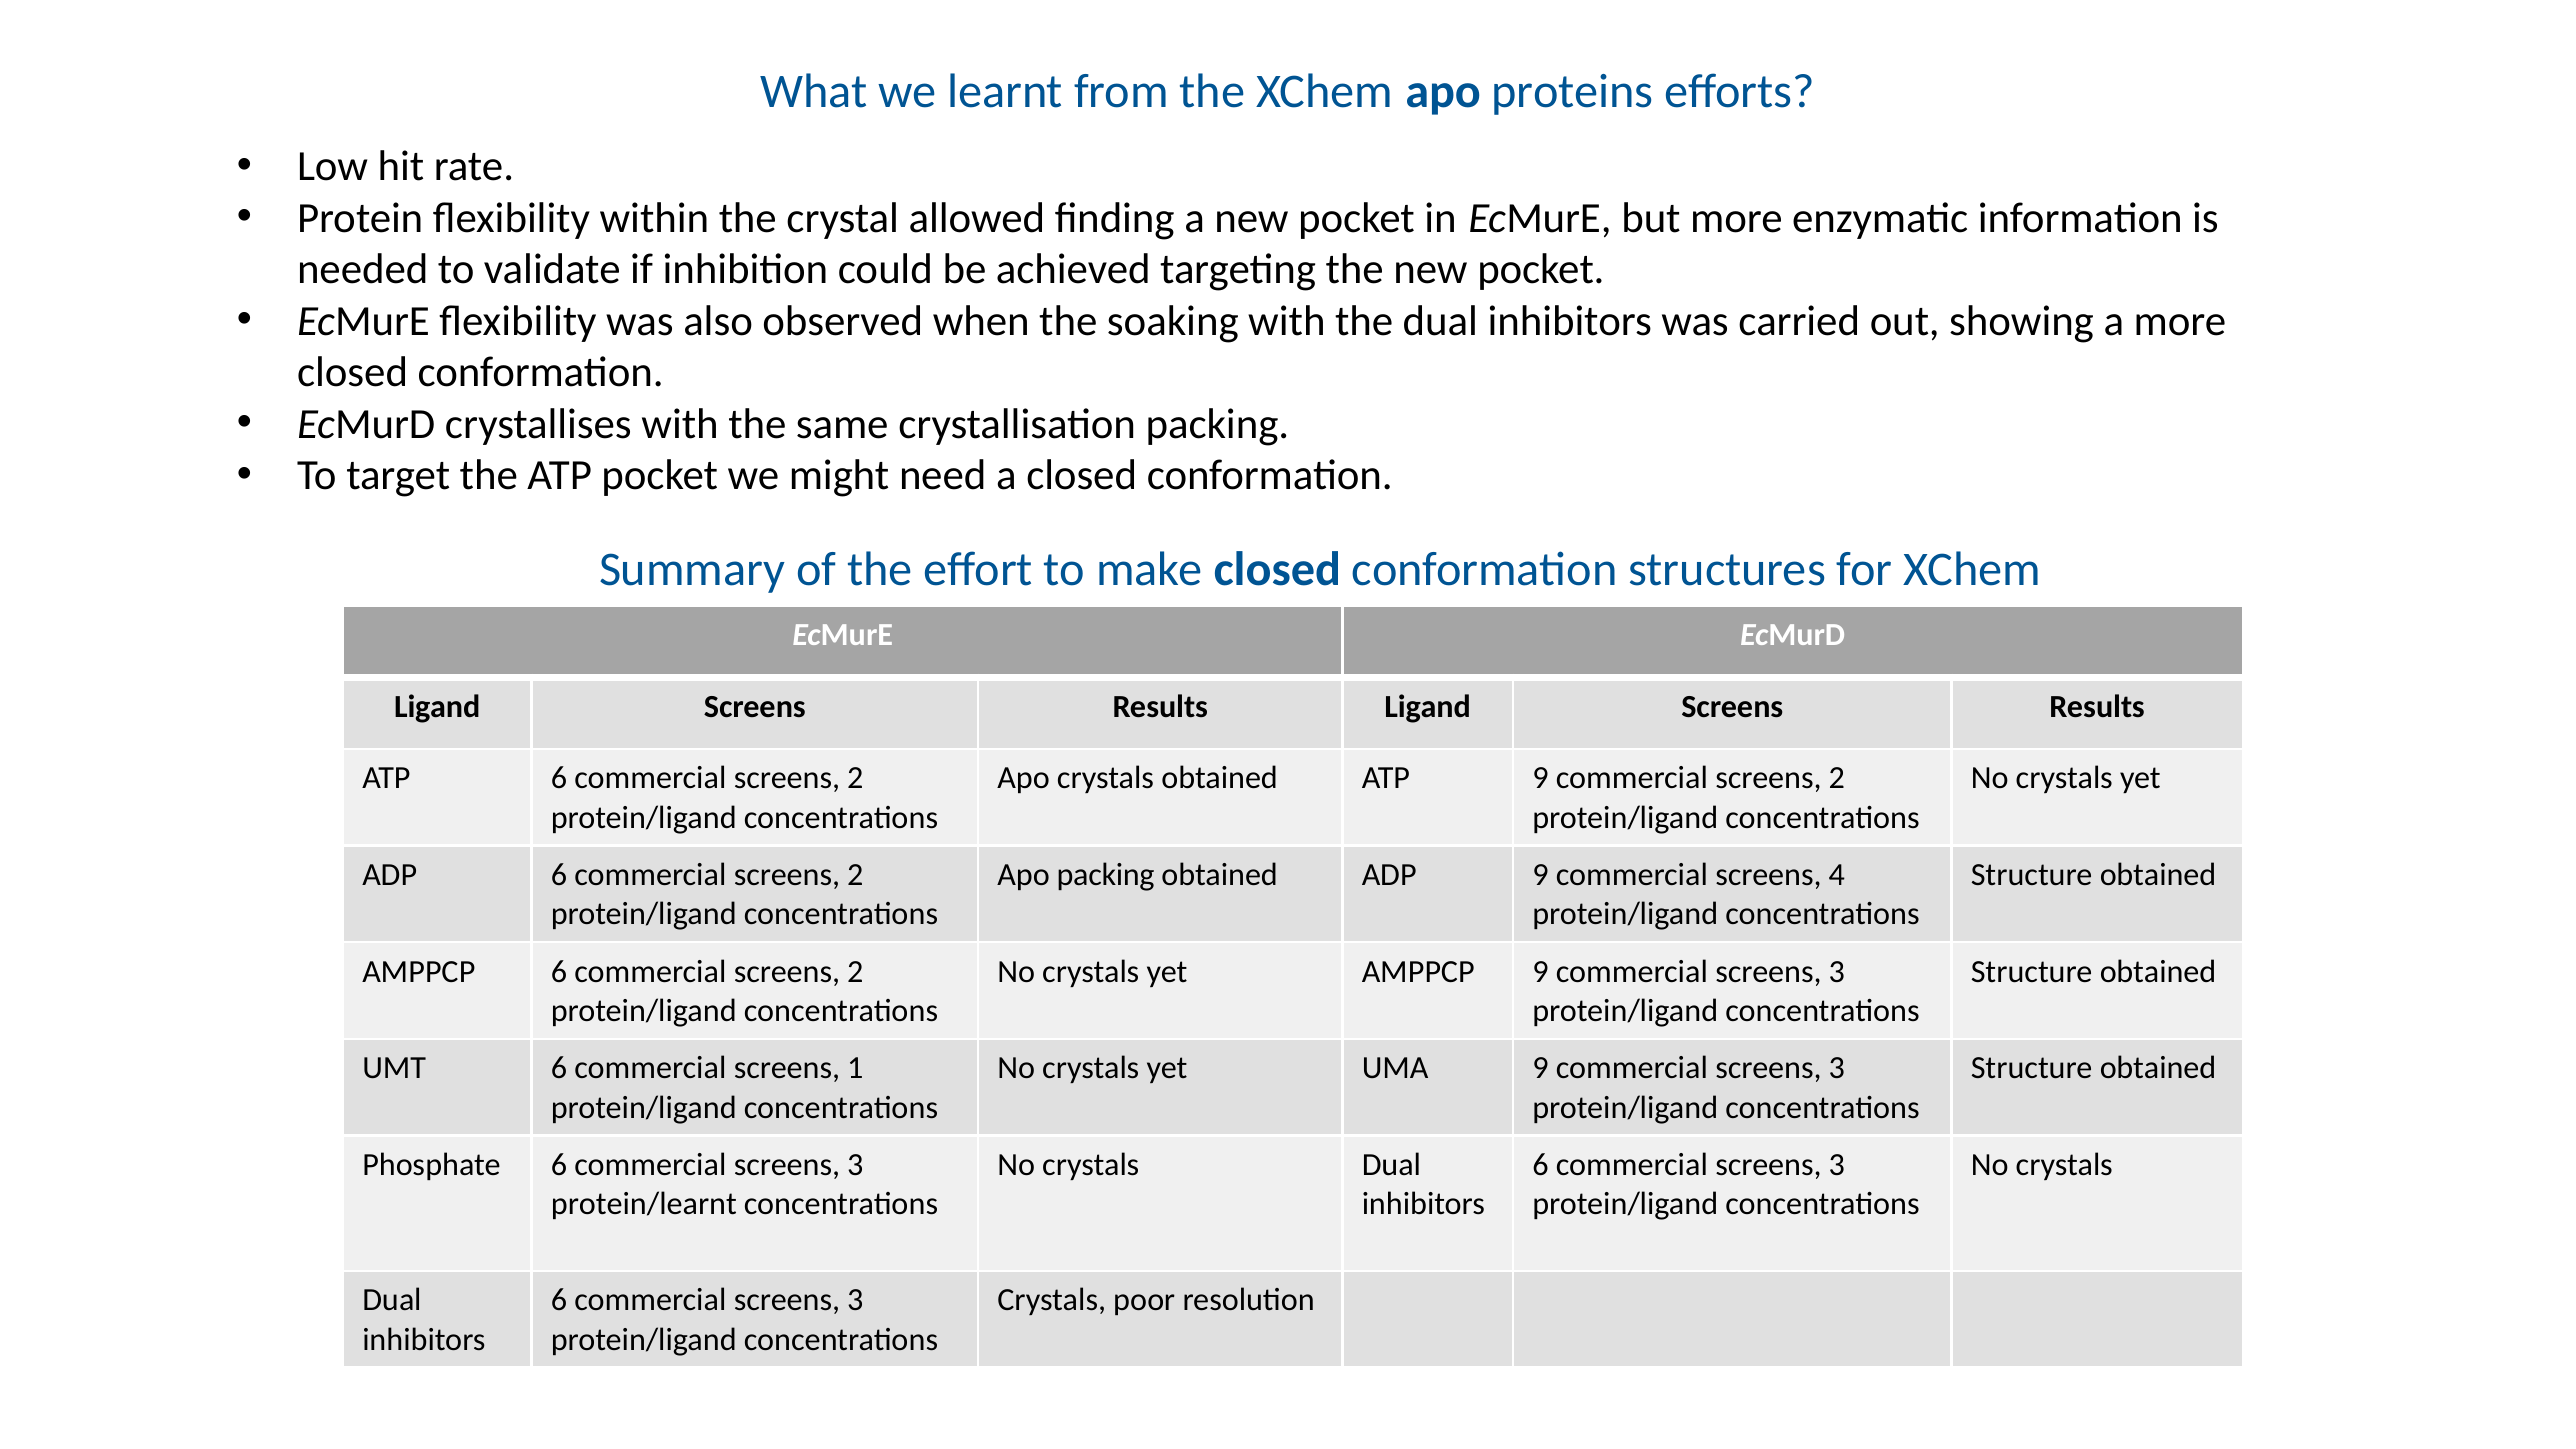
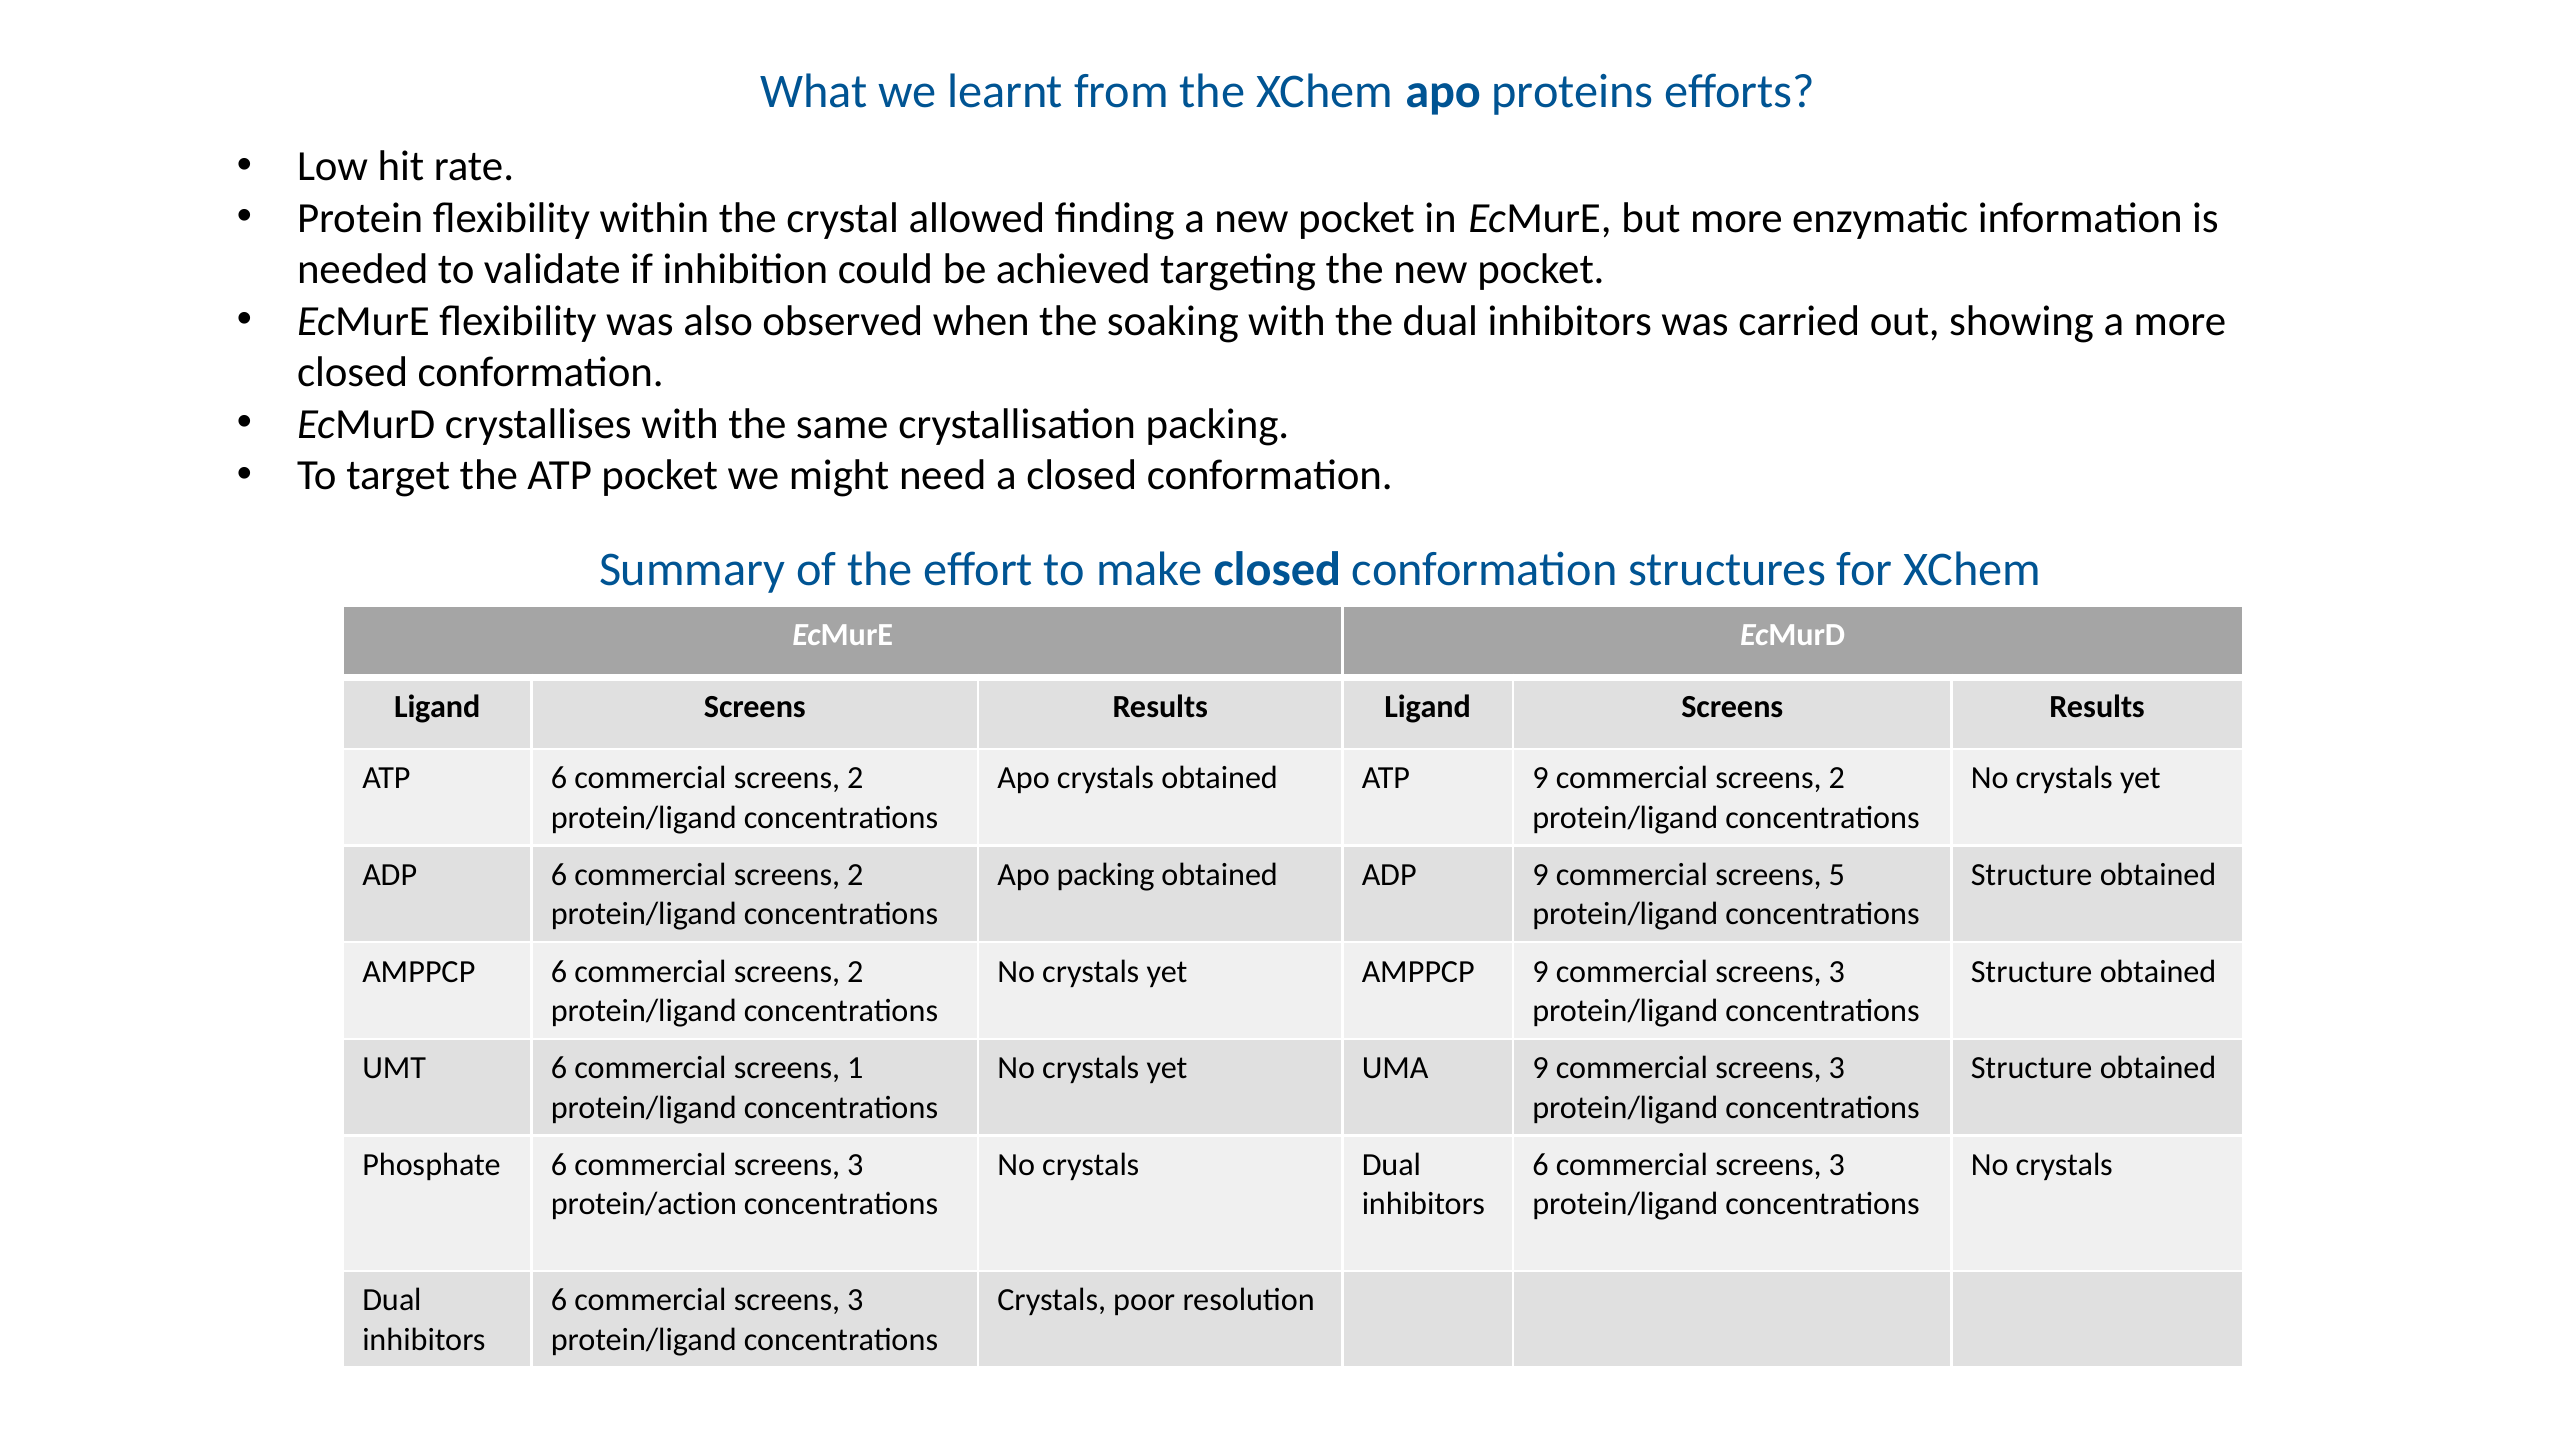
4: 4 -> 5 (1837, 875)
protein/learnt: protein/learnt -> protein/action (644, 1204)
